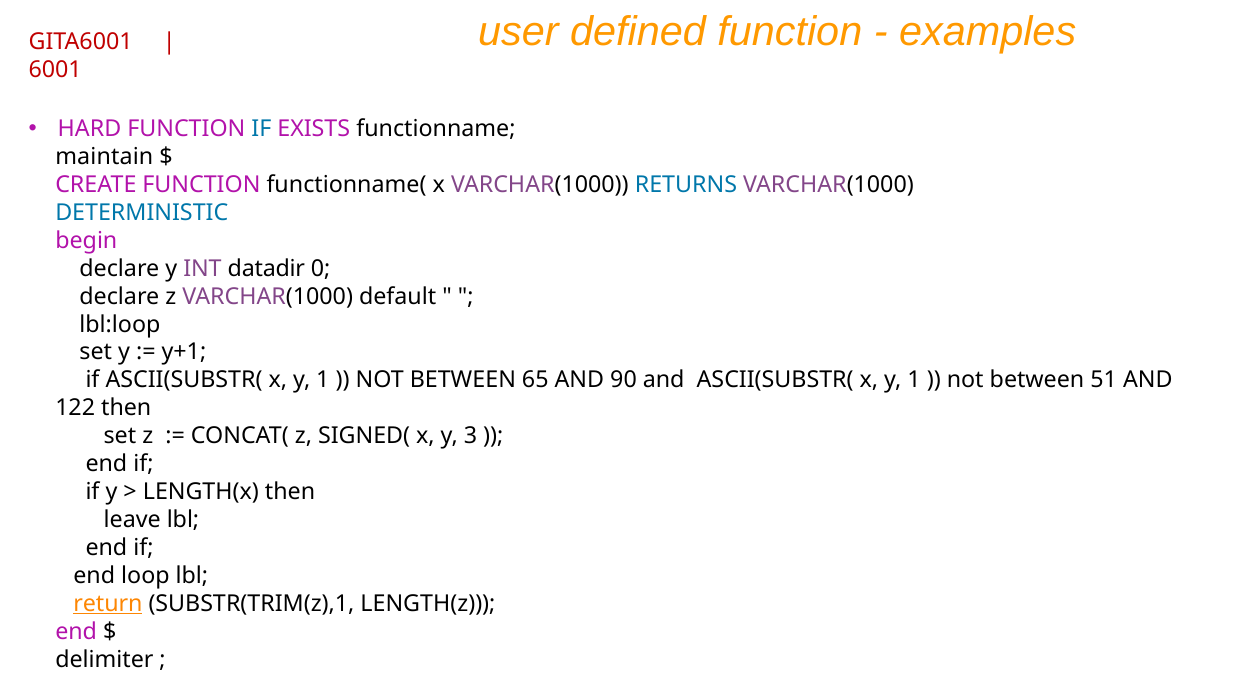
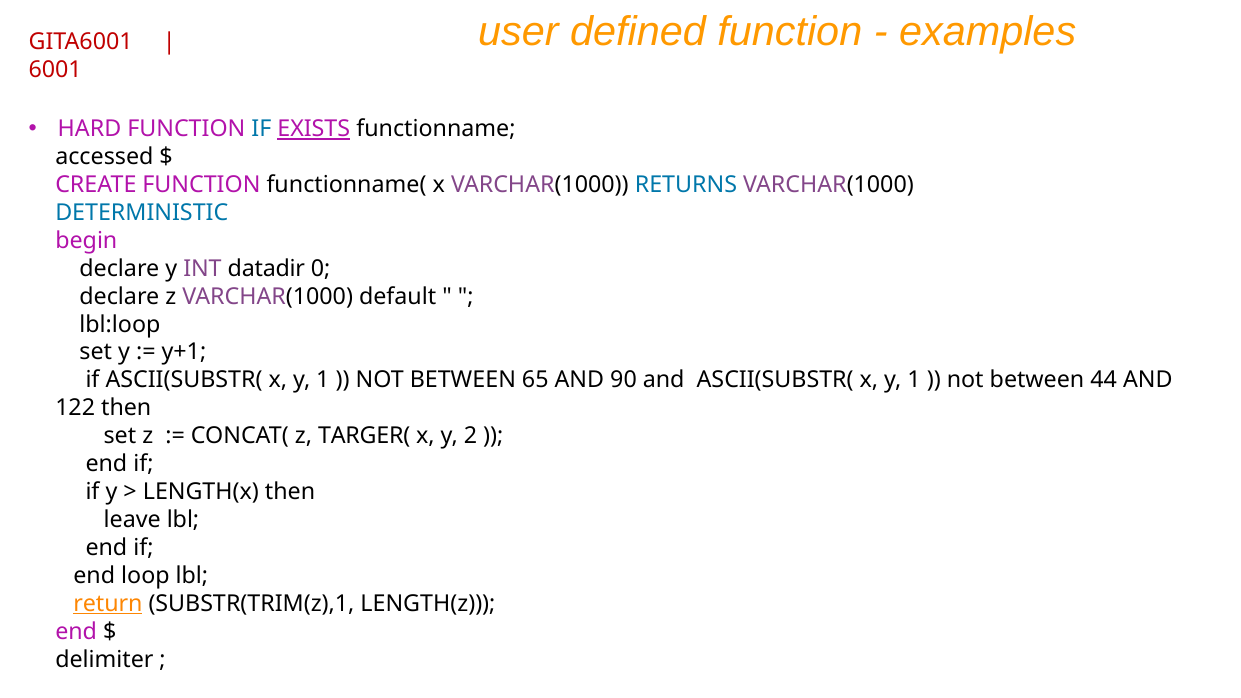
EXISTS underline: none -> present (314, 129)
maintain: maintain -> accessed (104, 157)
51: 51 -> 44 (1104, 380)
SIGNED(: SIGNED( -> TARGER( (364, 436)
3: 3 -> 2 (471, 436)
